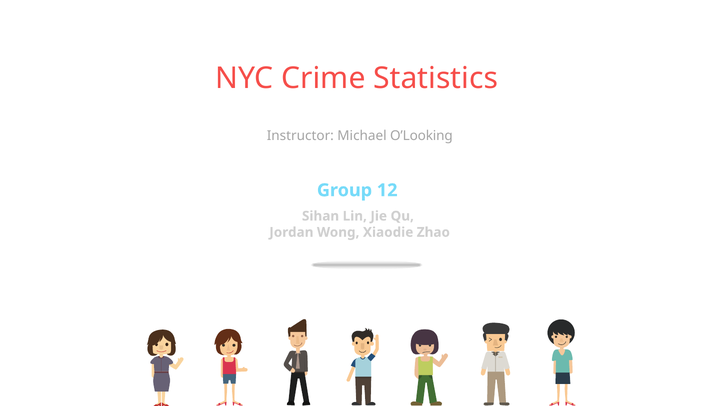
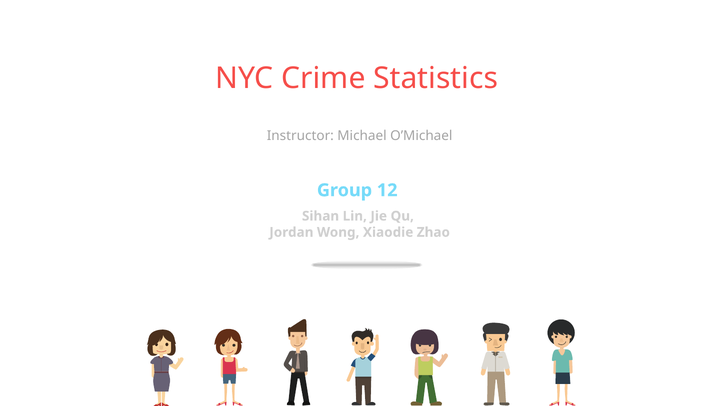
O’Looking: O’Looking -> O’Michael (421, 136)
